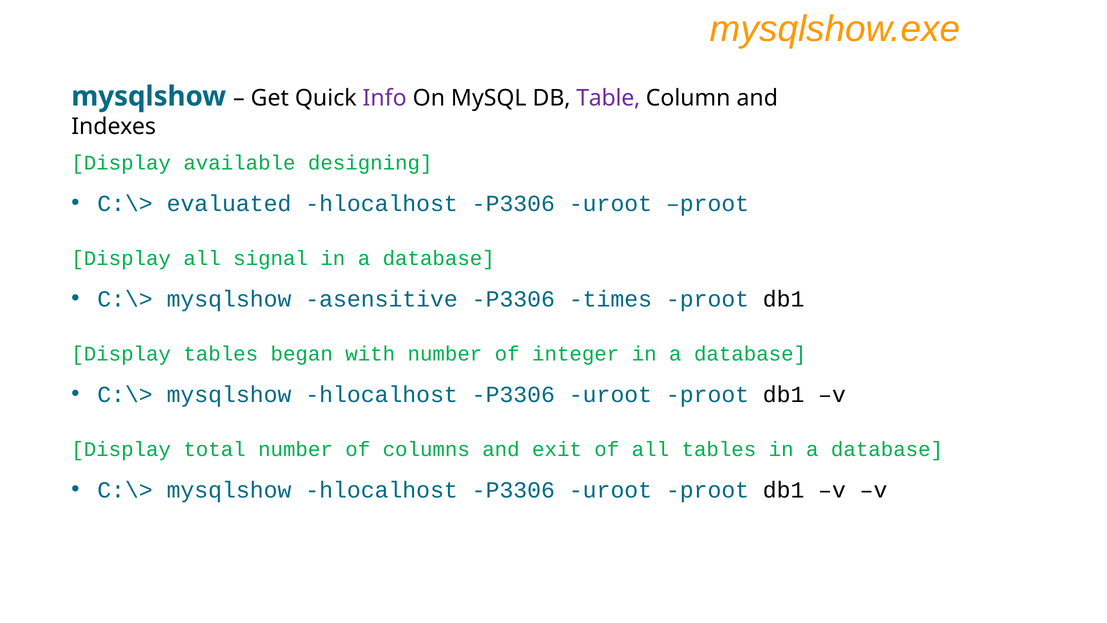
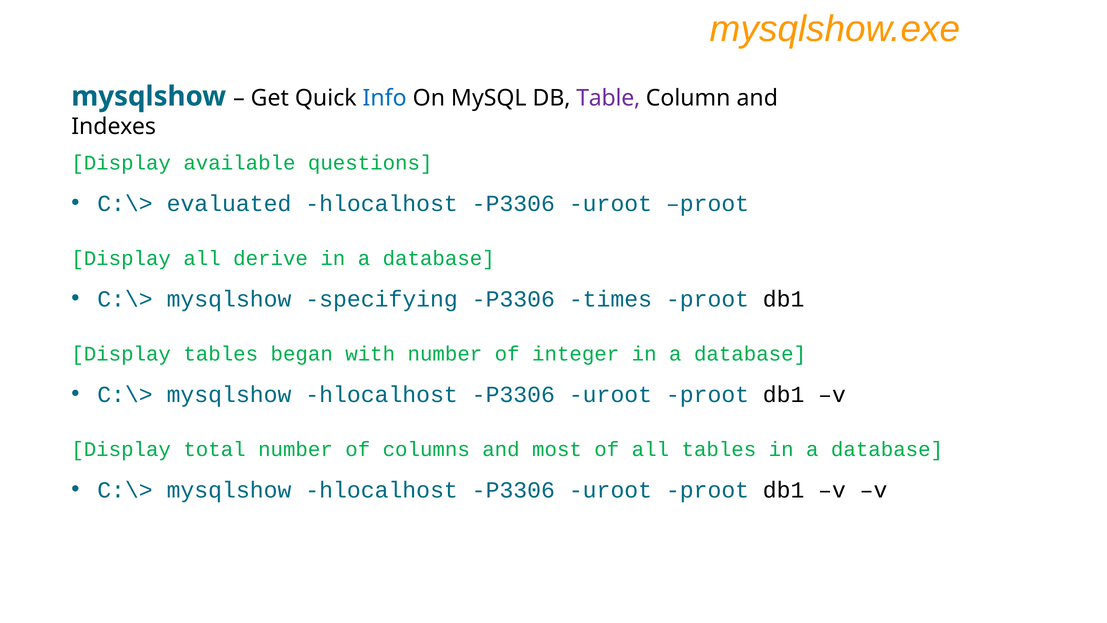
Info colour: purple -> blue (385, 98)
designing: designing -> questions (370, 163)
signal: signal -> derive (271, 259)
asensitive: asensitive -> specifying (382, 299)
exit: exit -> most (557, 449)
